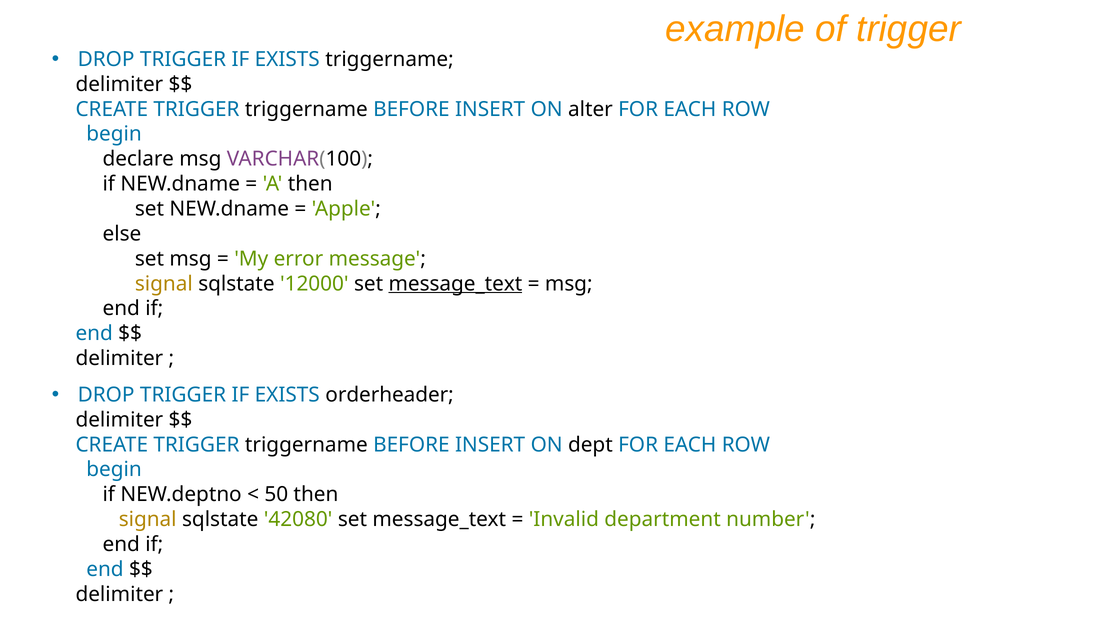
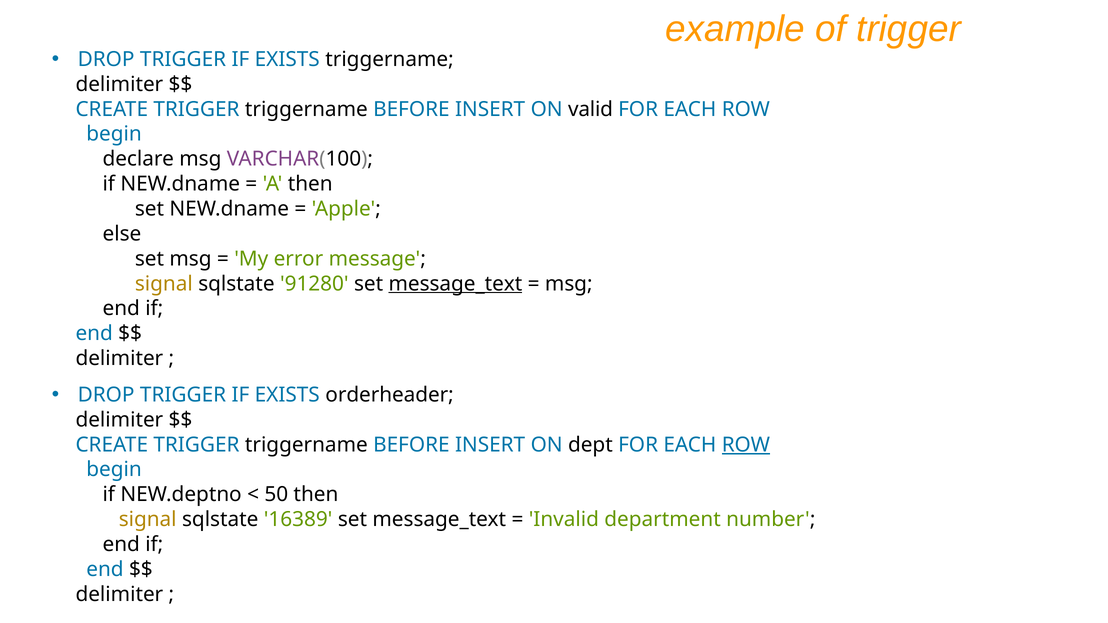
alter: alter -> valid (591, 109)
12000: 12000 -> 91280 (314, 284)
ROW underline: none -> present (746, 445)
42080: 42080 -> 16389 (298, 520)
